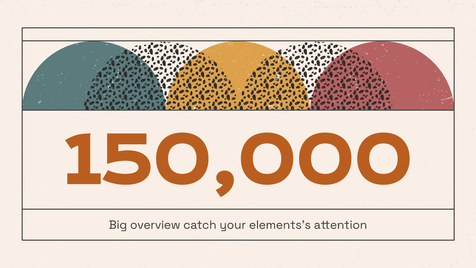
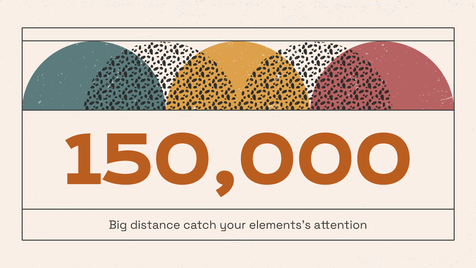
overview: overview -> distance (155, 225)
